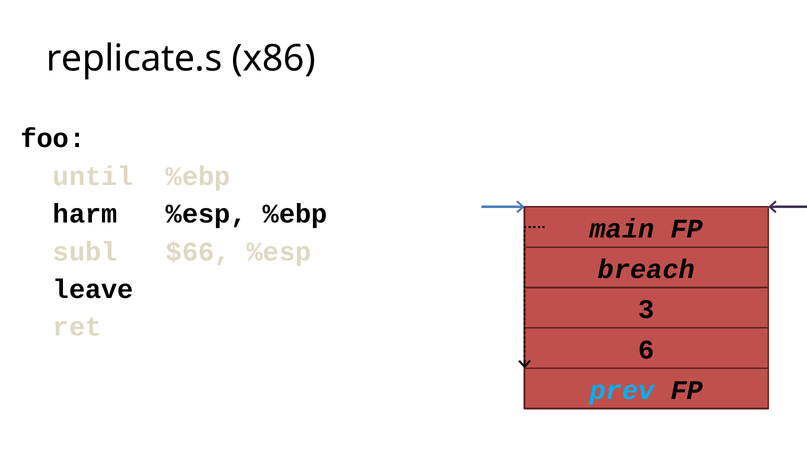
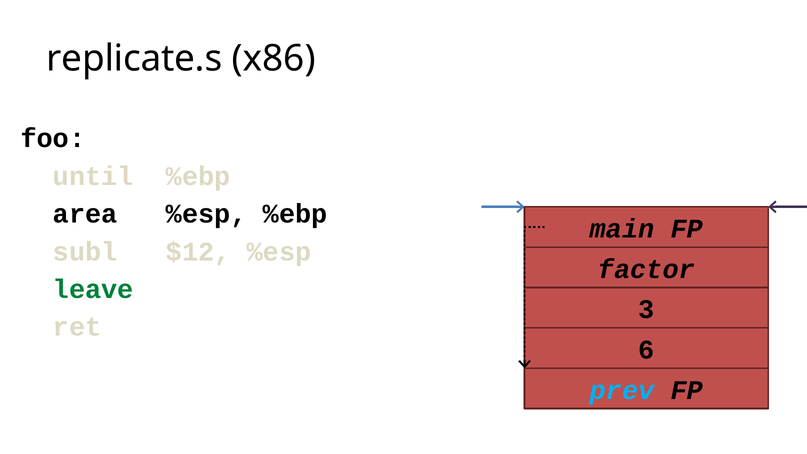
harm: harm -> area (85, 214)
$66: $66 -> $12 (198, 252)
breach: breach -> factor (646, 269)
leave colour: black -> green (93, 289)
